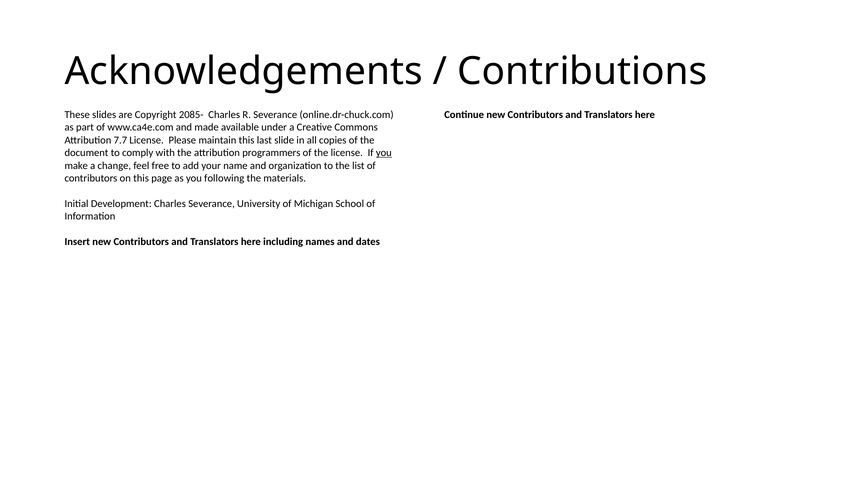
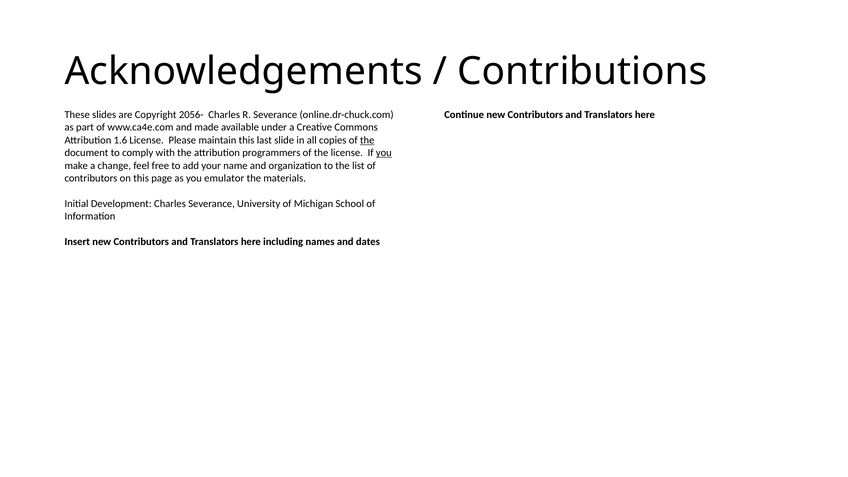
2085-: 2085- -> 2056- (191, 115)
7.7: 7.7 -> 1.6 (120, 140)
the underline: none -> present (367, 140)
following: following -> emulator (224, 178)
